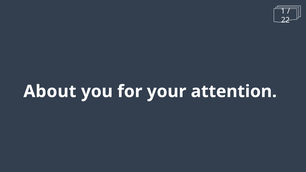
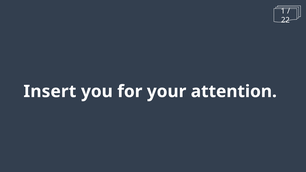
About: About -> Insert (50, 92)
